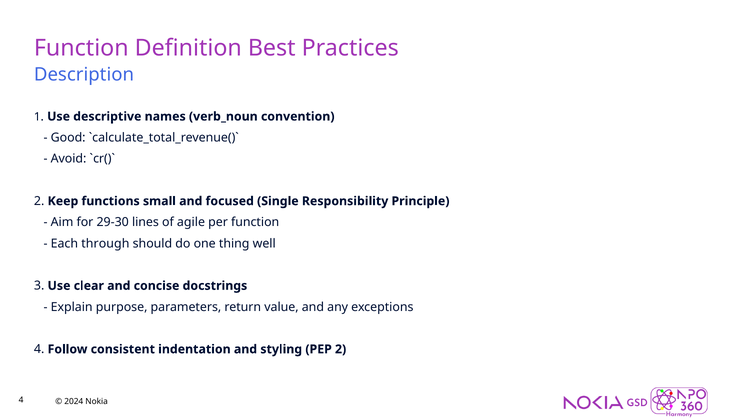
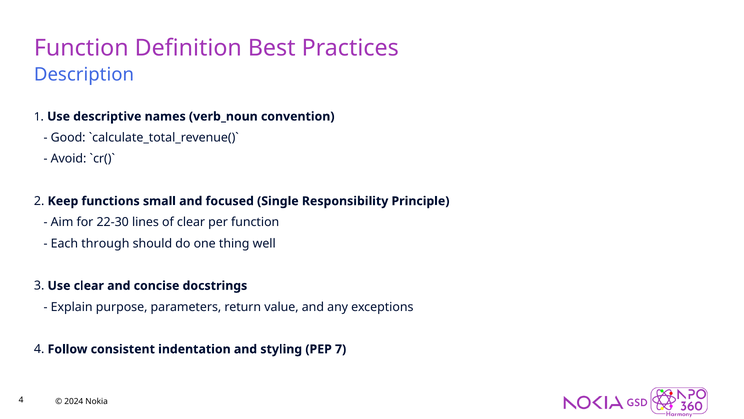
29-30: 29-30 -> 22-30 (113, 222)
of agile: agile -> clear (191, 222)
PEP 2: 2 -> 7 (341, 349)
